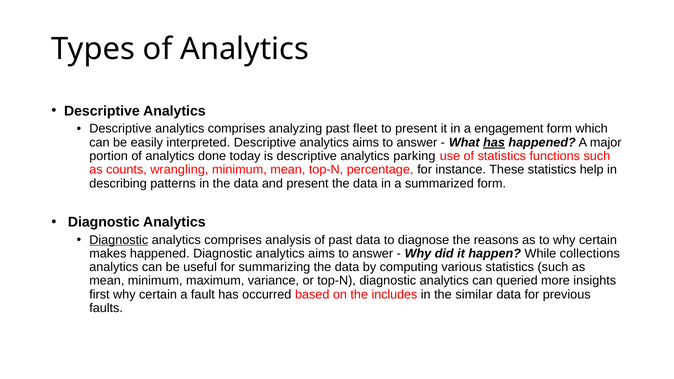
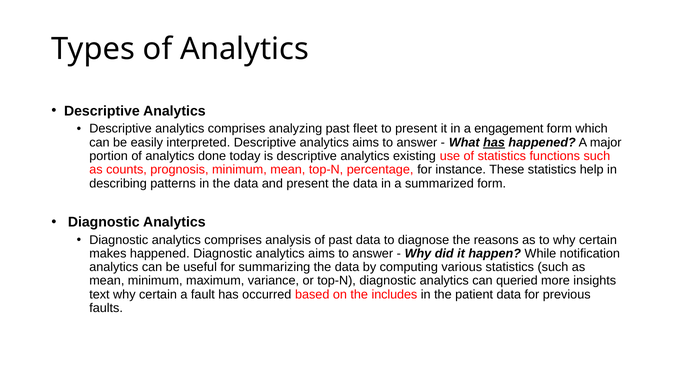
parking: parking -> existing (414, 156)
wrangling: wrangling -> prognosis (179, 170)
Diagnostic underline: present -> none (119, 240)
collections: collections -> notification (590, 254)
ﬁrst: ﬁrst -> text (99, 295)
similar: similar -> patient (474, 295)
